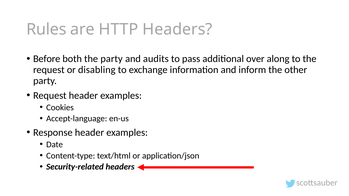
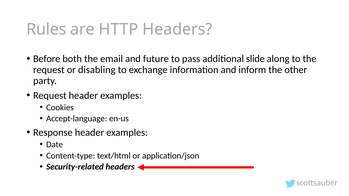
the party: party -> email (112, 59)
audits: audits -> future (156, 59)
over: over -> slide (255, 59)
